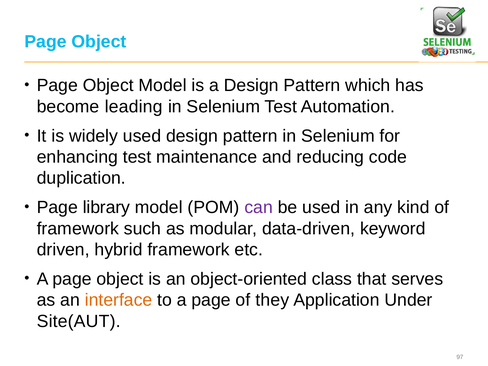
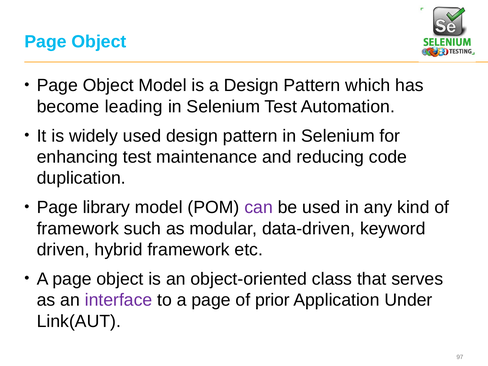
interface colour: orange -> purple (119, 300)
they: they -> prior (272, 300)
Site(AUT: Site(AUT -> Link(AUT (79, 321)
